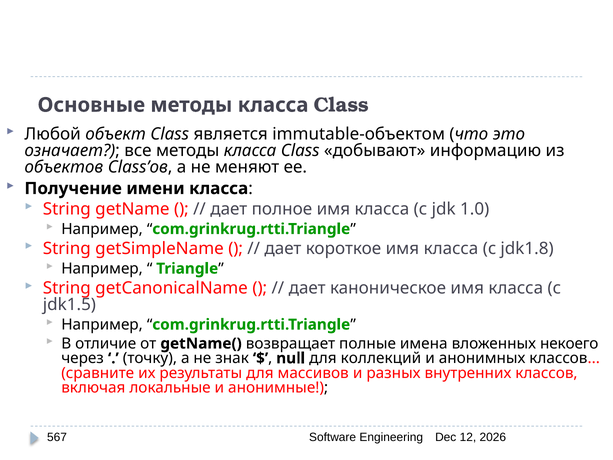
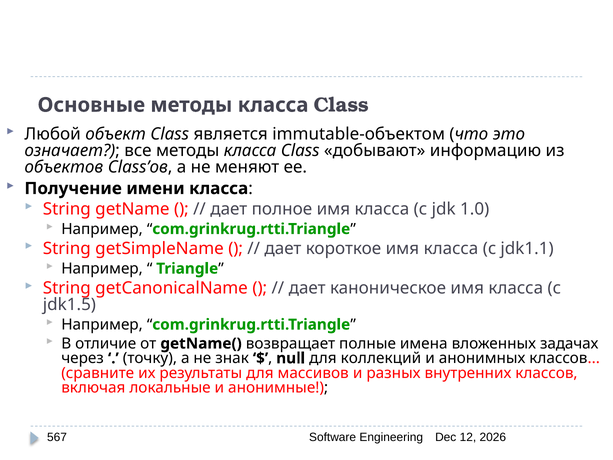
jdk1.8: jdk1.8 -> jdk1.1 (527, 249)
некоего: некоего -> задачах (569, 343)
